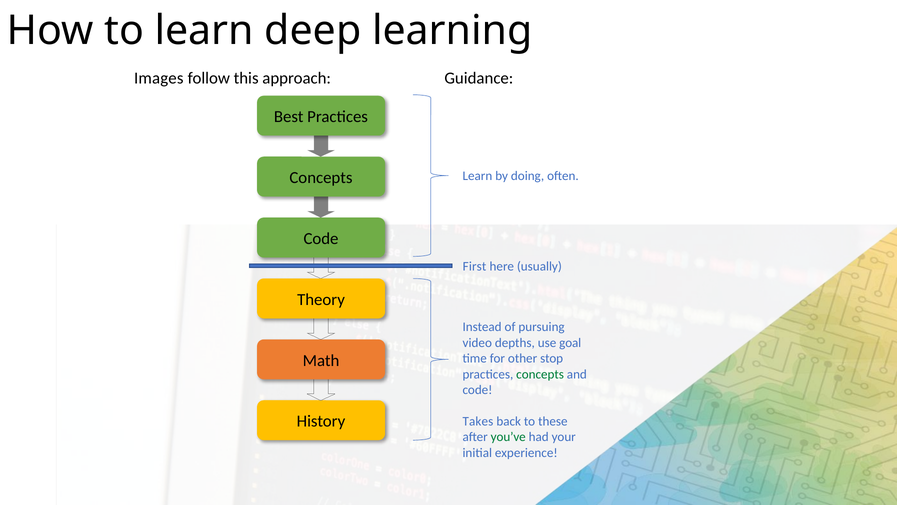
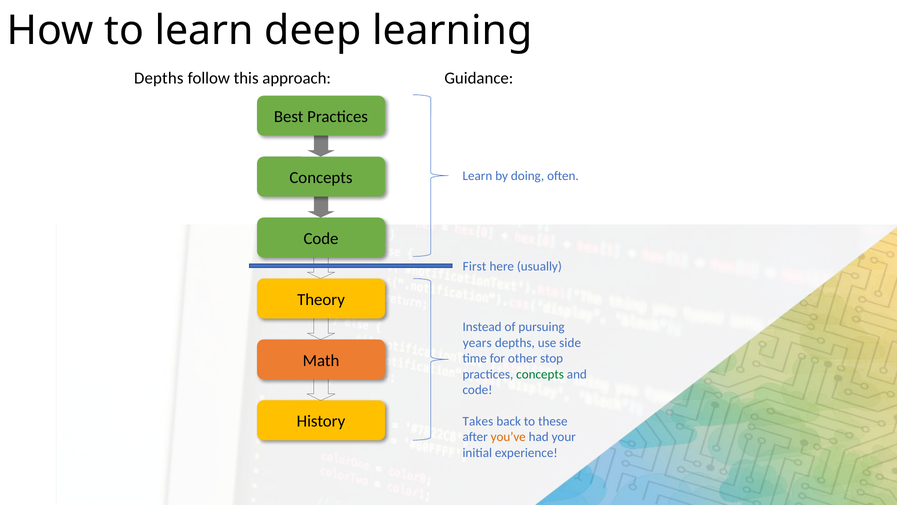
Images: Images -> Depths (159, 78)
video: video -> years (477, 343)
goal: goal -> side (570, 343)
you’ve colour: green -> orange (508, 437)
